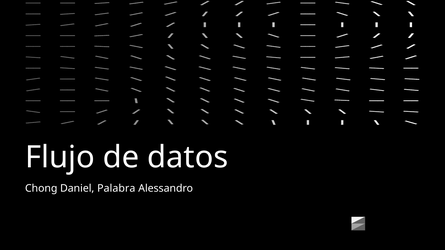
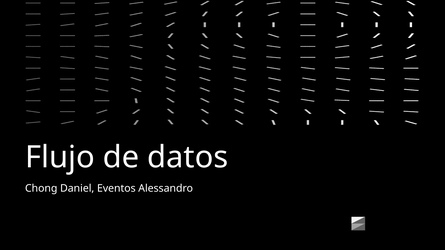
Palabra: Palabra -> Eventos (116, 189)
